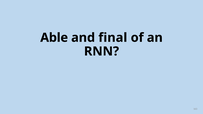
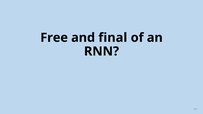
Able: Able -> Free (54, 38)
